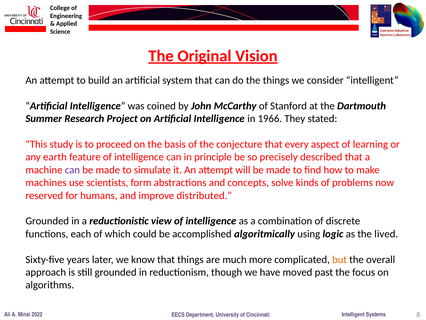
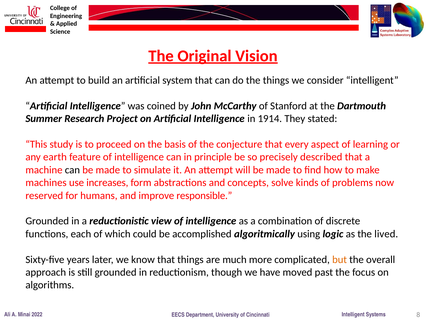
1966: 1966 -> 1914 (270, 119)
can colour: purple -> black (72, 170)
scientists: scientists -> increases (107, 182)
distributed: distributed -> responsible (204, 195)
